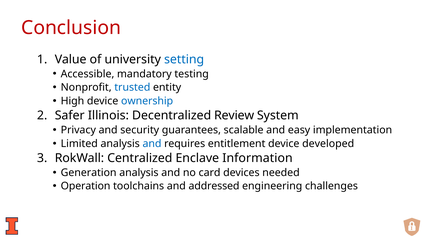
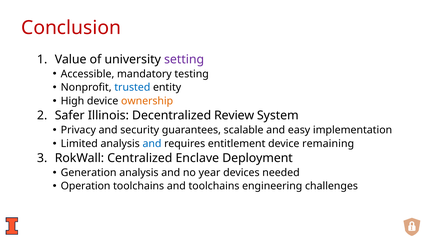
setting colour: blue -> purple (184, 60)
ownership colour: blue -> orange (147, 101)
developed: developed -> remaining (328, 144)
Information: Information -> Deployment (258, 158)
card: card -> year (210, 173)
and addressed: addressed -> toolchains (214, 186)
